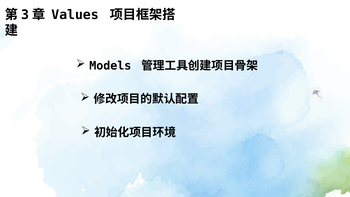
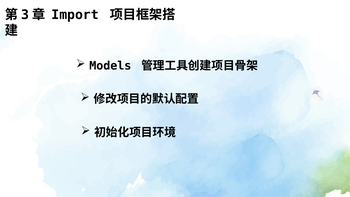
Values: Values -> Import (75, 15)
